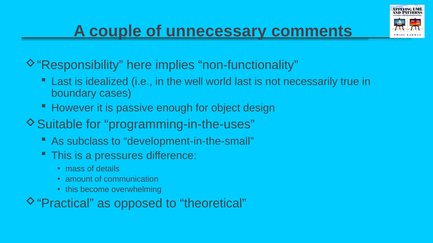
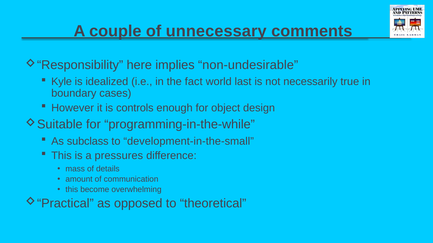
non-functionality: non-functionality -> non-undesirable (248, 65)
Last: Last -> Kyle (62, 82)
well: well -> fact (194, 82)
passive: passive -> controls (135, 108)
programming-in-the-uses: programming-in-the-uses -> programming-in-the-while (180, 125)
